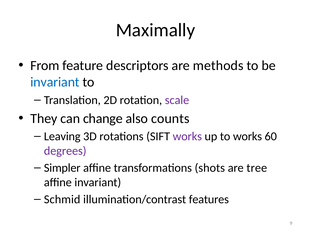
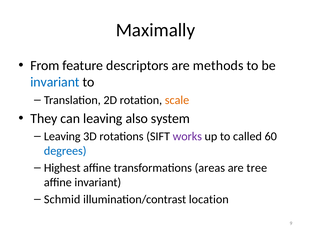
scale colour: purple -> orange (177, 100)
can change: change -> leaving (103, 118)
counts: counts -> system (170, 118)
to works: works -> called (247, 136)
degrees colour: purple -> blue (65, 150)
Simpler: Simpler -> Highest (62, 167)
shots: shots -> areas (210, 167)
features: features -> location (209, 199)
